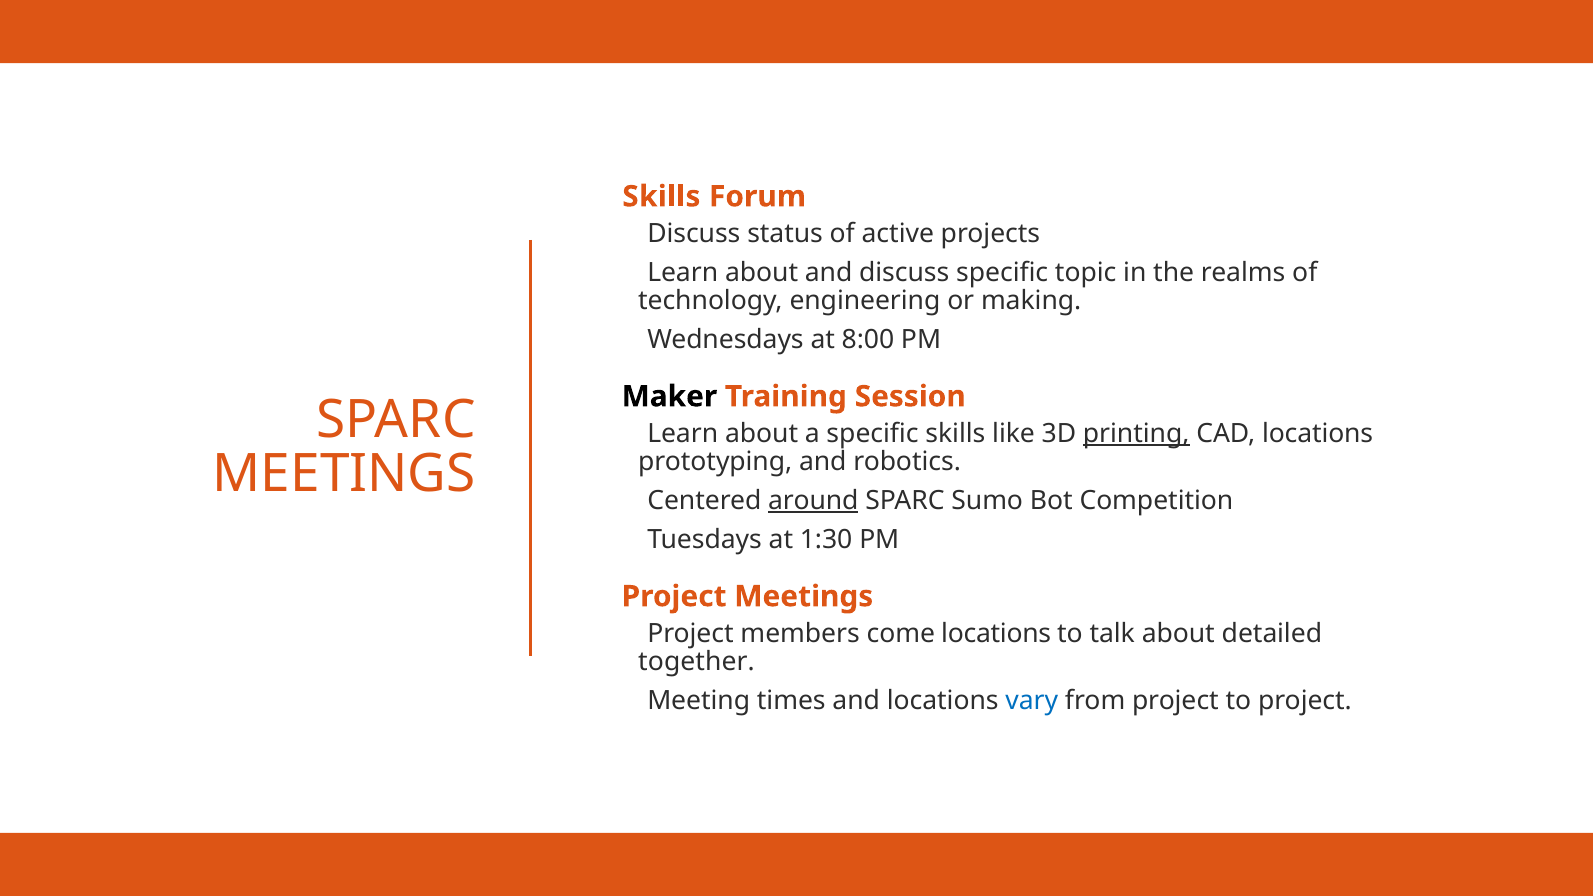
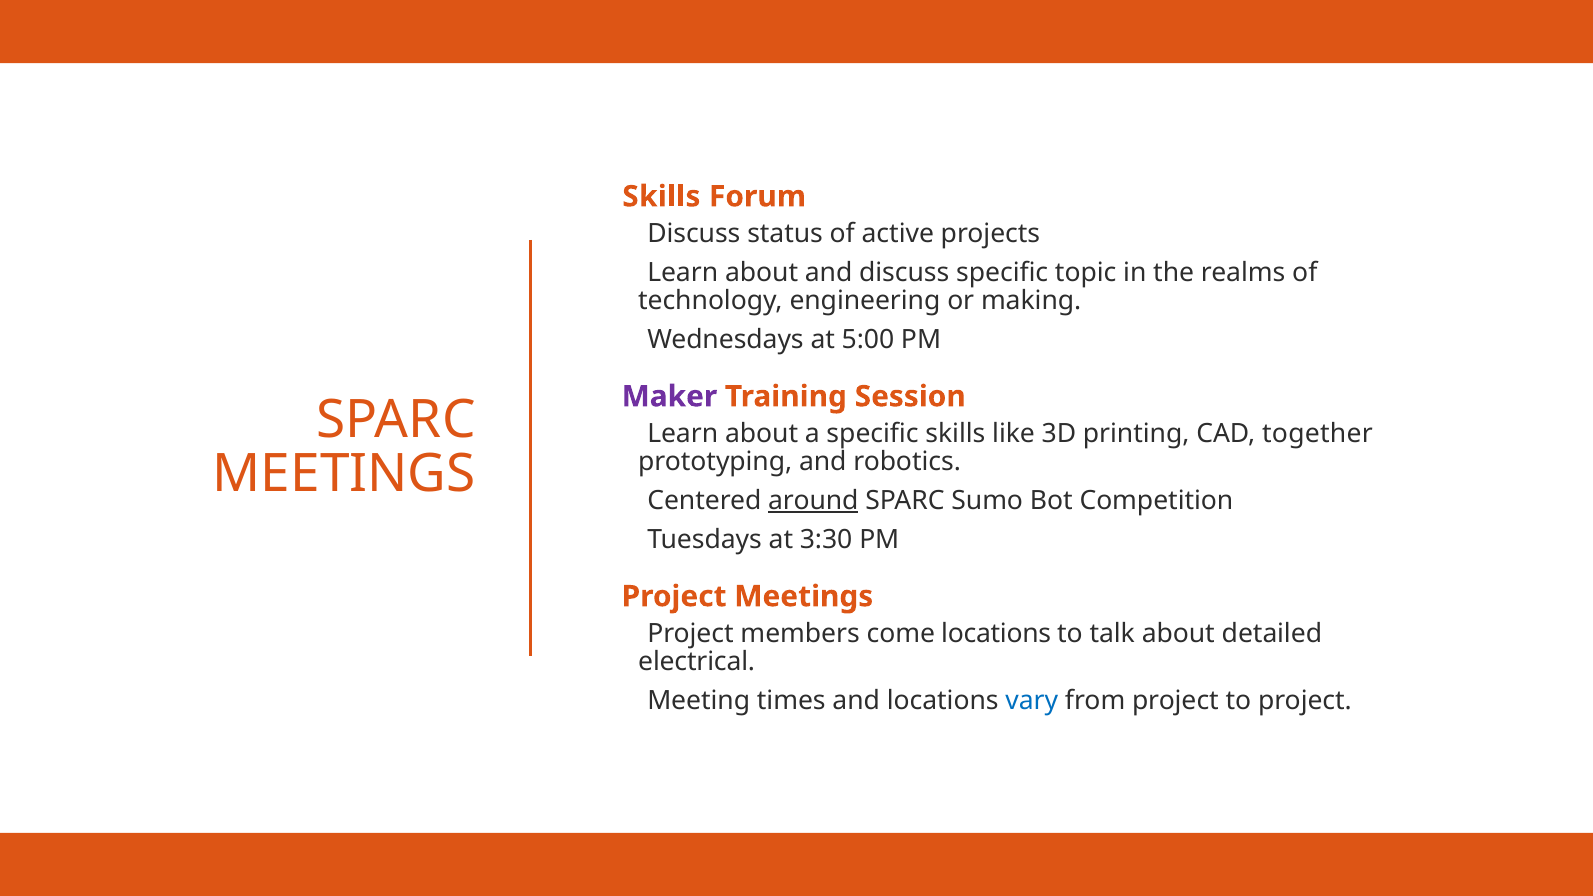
8:00: 8:00 -> 5:00 (868, 340)
Maker colour: black -> purple (669, 397)
printing underline: present -> none (1136, 434)
CAD locations: locations -> together (1317, 434)
1:30: 1:30 -> 3:30 (826, 540)
together: together -> electrical (697, 662)
